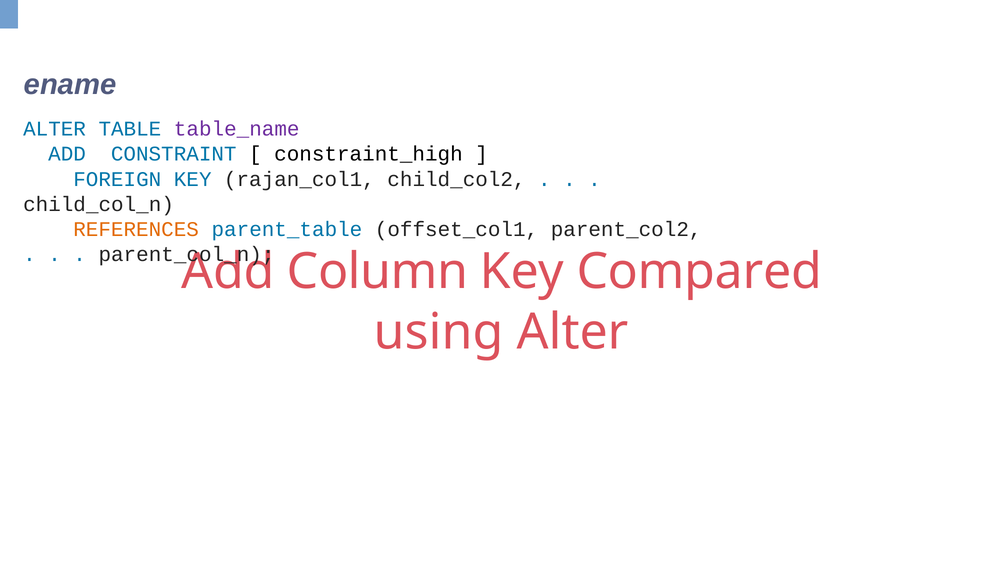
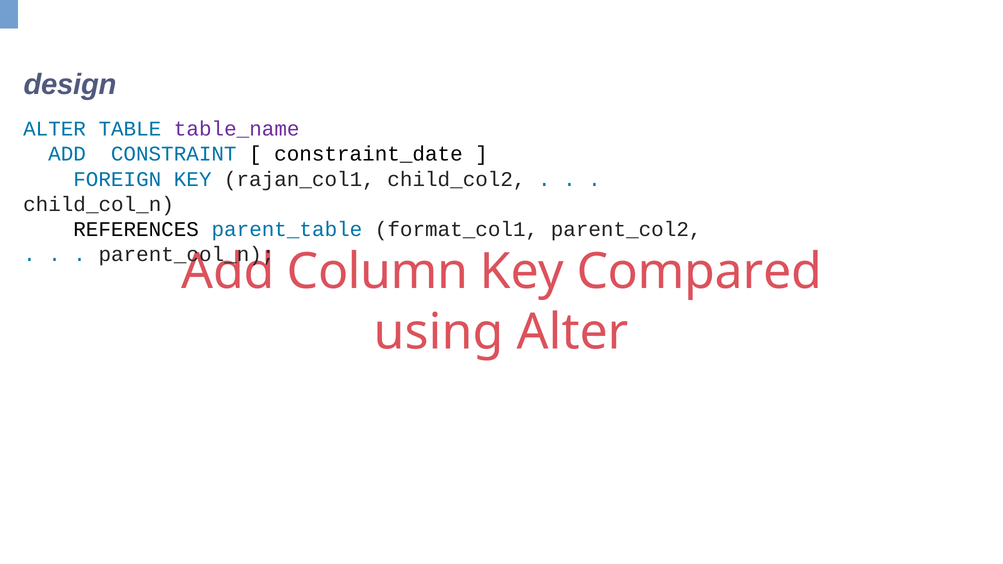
ename: ename -> design (70, 85)
constraint_high: constraint_high -> constraint_date (368, 154)
REFERENCES colour: orange -> black (136, 229)
offset_col1: offset_col1 -> format_col1 (456, 229)
